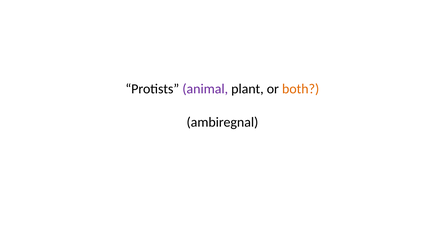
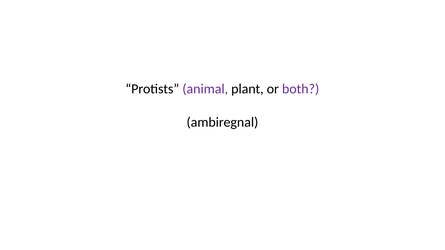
both colour: orange -> purple (301, 89)
